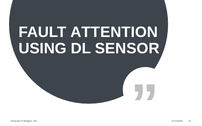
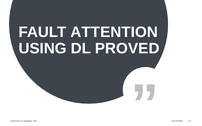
SENSOR: SENSOR -> PROVED (127, 49)
